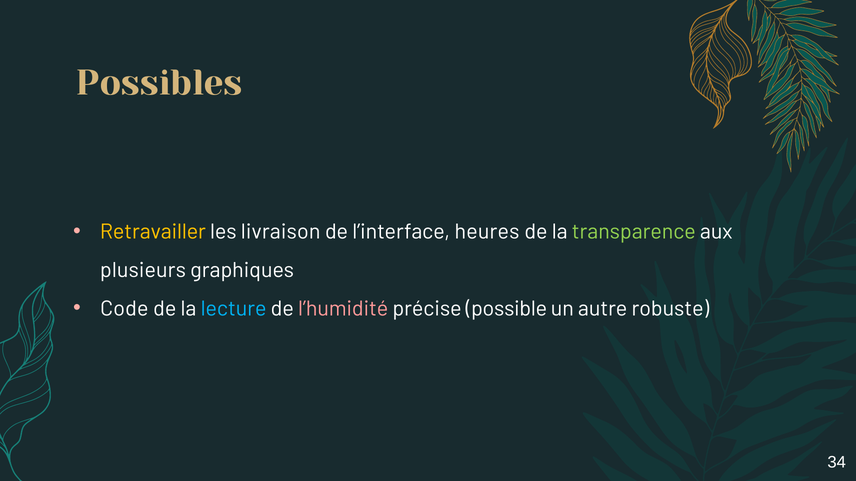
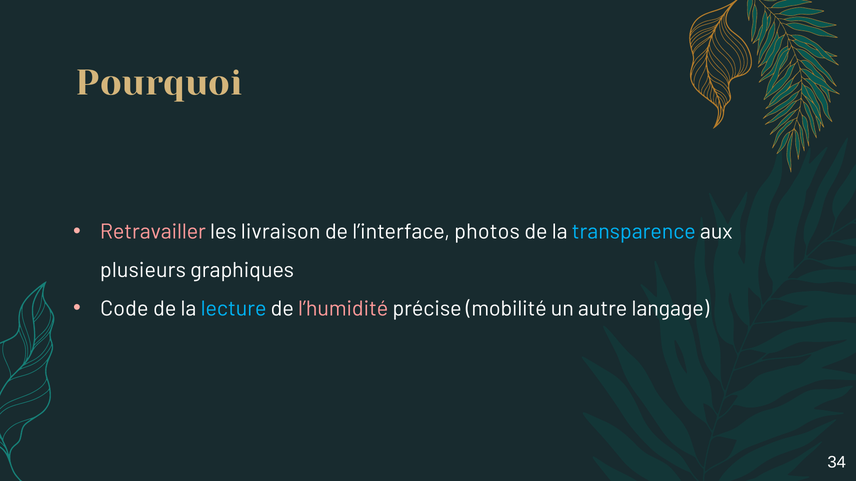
Possibles: Possibles -> Pourquoi (159, 83)
Retravailler colour: yellow -> pink (153, 232)
heures: heures -> photos (487, 232)
transparence colour: light green -> light blue (634, 232)
possible: possible -> mobilité (506, 309)
robuste: robuste -> langage (670, 309)
